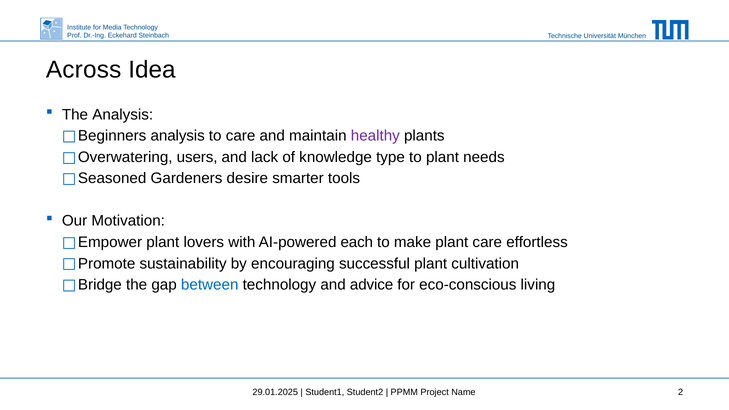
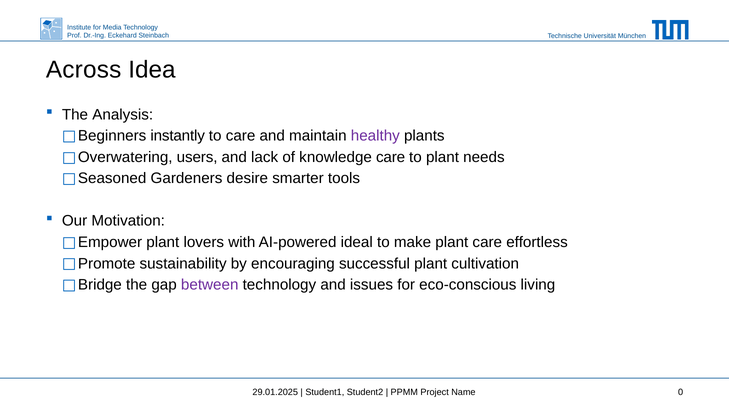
analysis: analysis -> instantly (178, 136)
knowledge type: type -> care (391, 157)
each: each -> ideal (357, 242)
between colour: blue -> purple (210, 285)
advice: advice -> issues (372, 285)
2: 2 -> 0 (681, 392)
